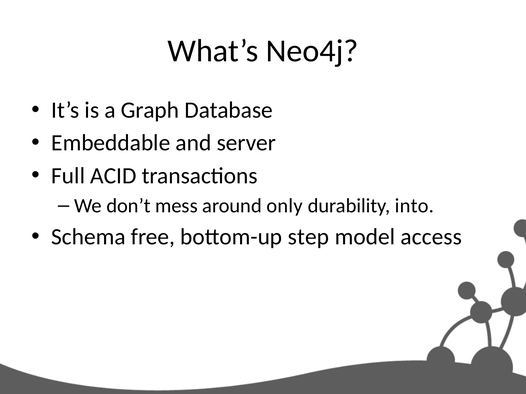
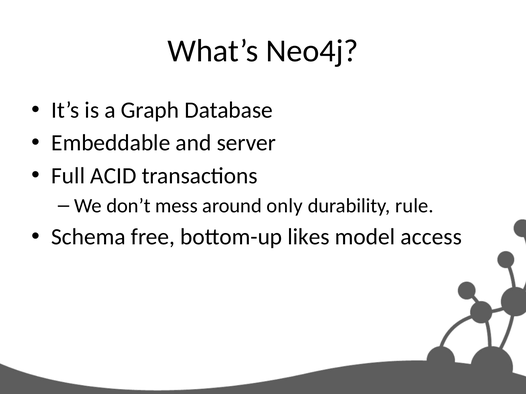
into: into -> rule (414, 206)
step: step -> likes (309, 237)
